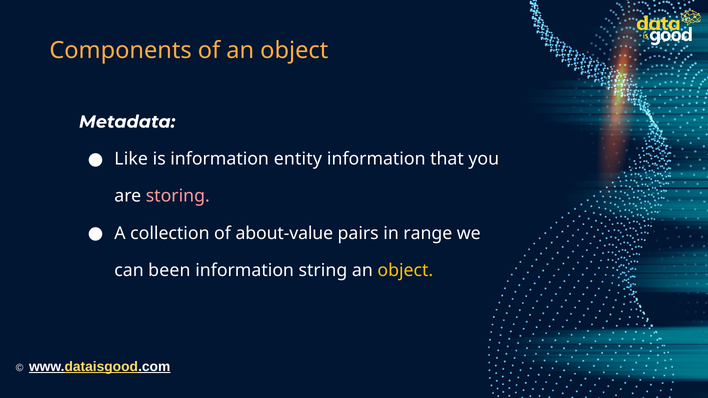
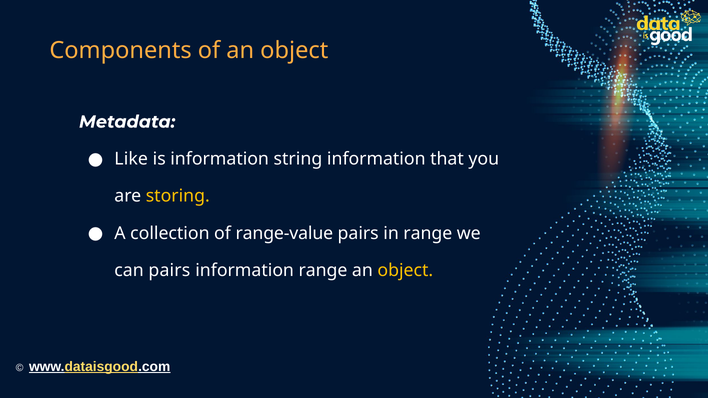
entity: entity -> string (298, 159)
storing colour: pink -> yellow (178, 196)
about-value: about-value -> range-value (284, 233)
can been: been -> pairs (169, 271)
information string: string -> range (323, 271)
